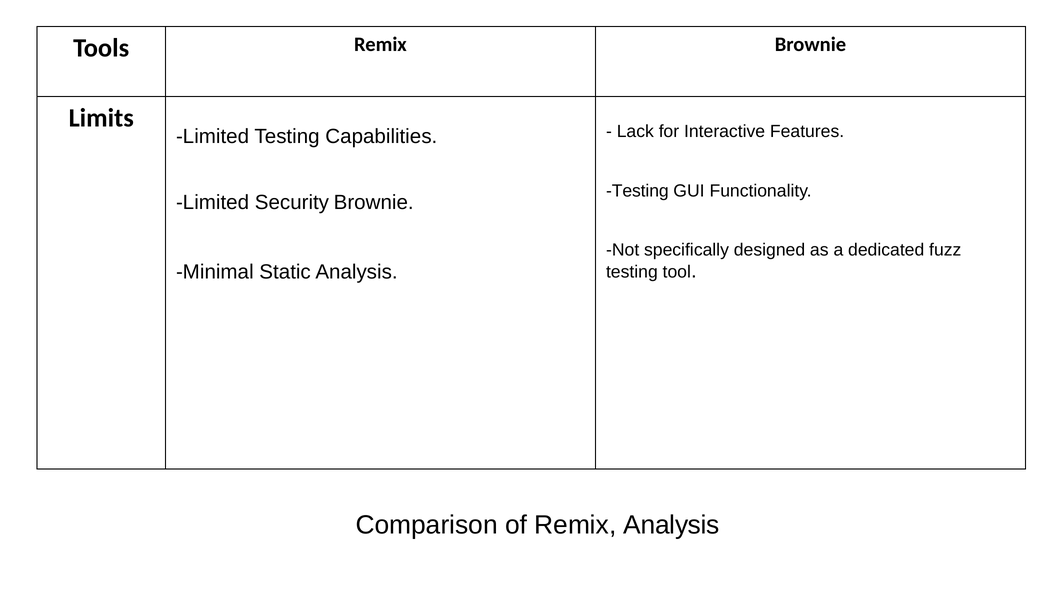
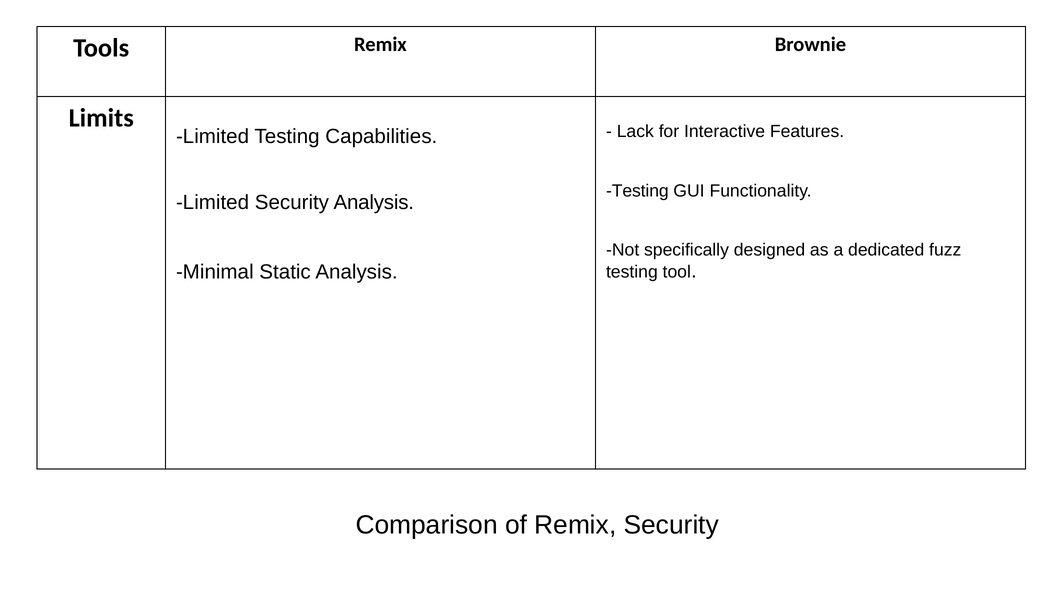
Security Brownie: Brownie -> Analysis (374, 203)
Remix Analysis: Analysis -> Security (671, 525)
